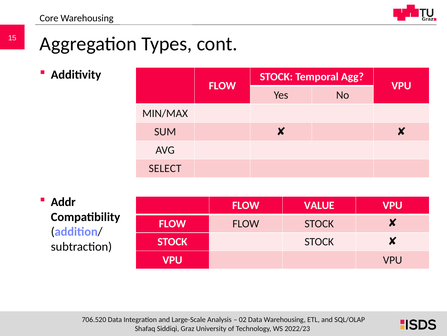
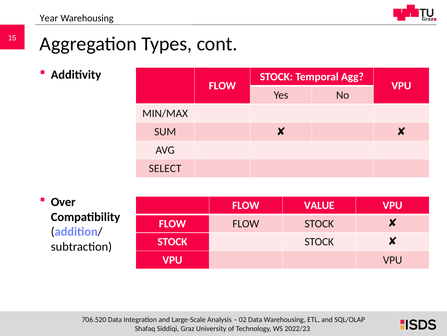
Core: Core -> Year (49, 18)
Addr: Addr -> Over (63, 202)
